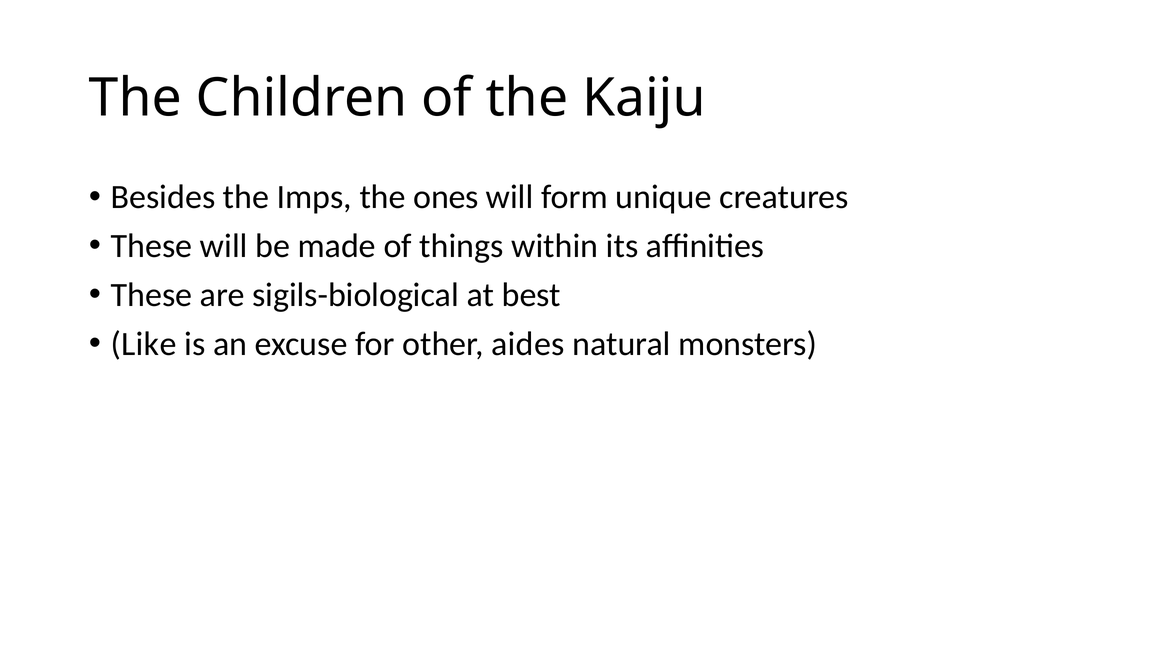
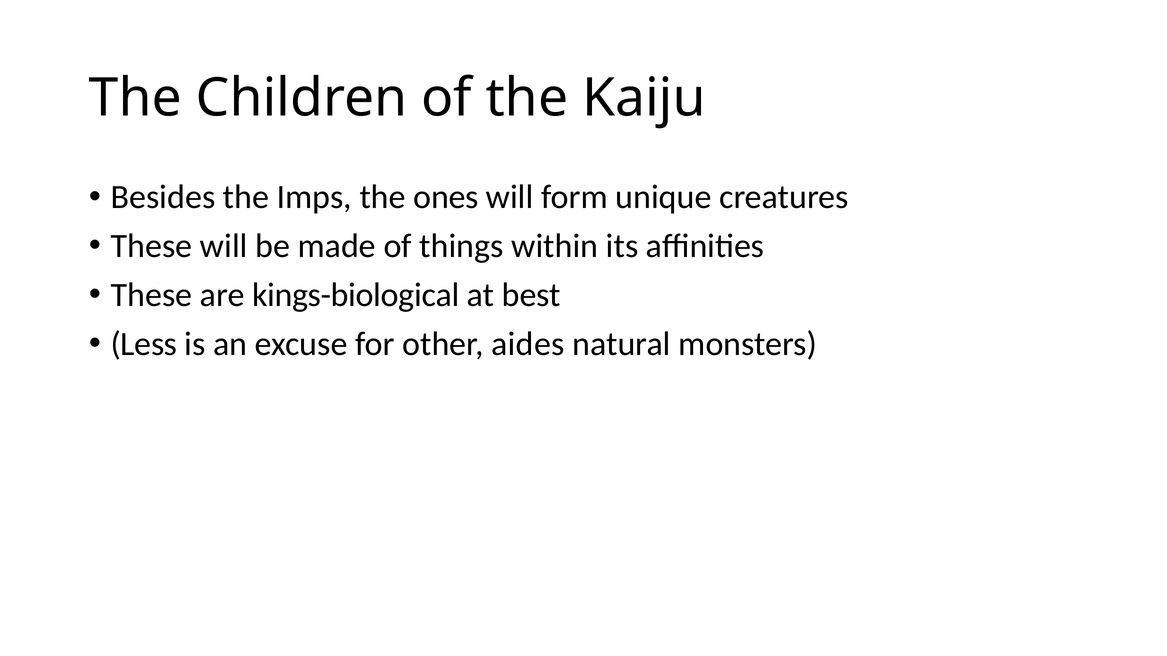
sigils-biological: sigils-biological -> kings-biological (356, 295)
Like: Like -> Less (144, 344)
